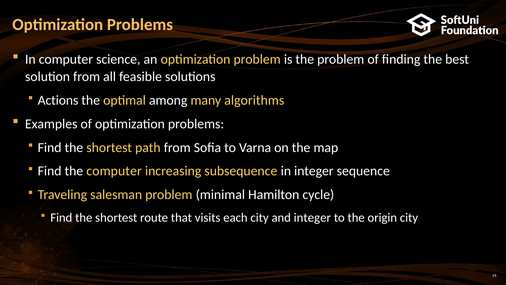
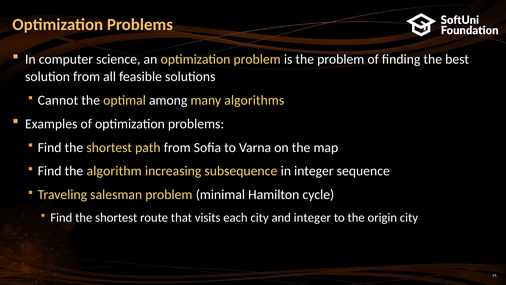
Actions: Actions -> Cannot (58, 100)
the computer: computer -> algorithm (114, 171)
